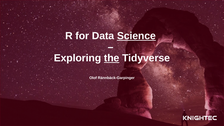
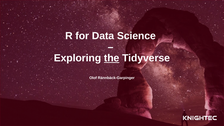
Science underline: present -> none (136, 36)
